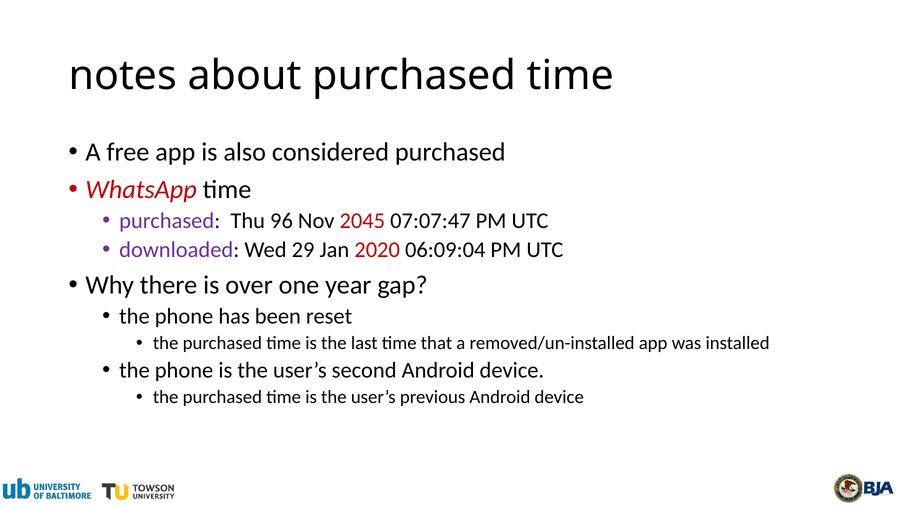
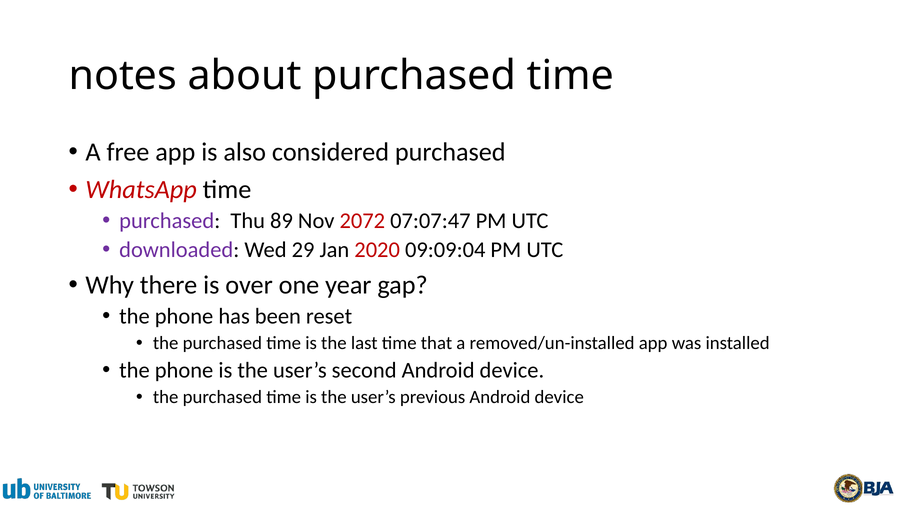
96: 96 -> 89 (282, 221)
2045: 2045 -> 2072 (362, 221)
06:09:04: 06:09:04 -> 09:09:04 (445, 250)
